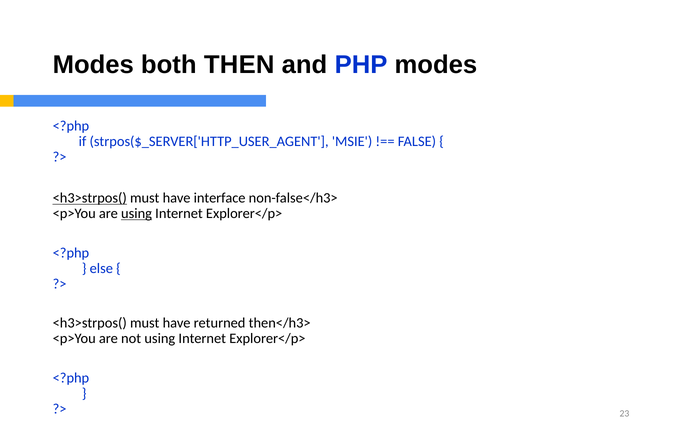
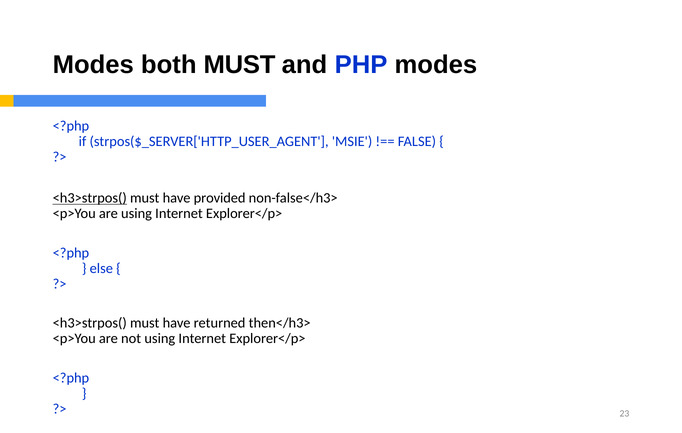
both THEN: THEN -> MUST (239, 65)
interface: interface -> provided (220, 198)
using underline: present -> none (137, 214)
